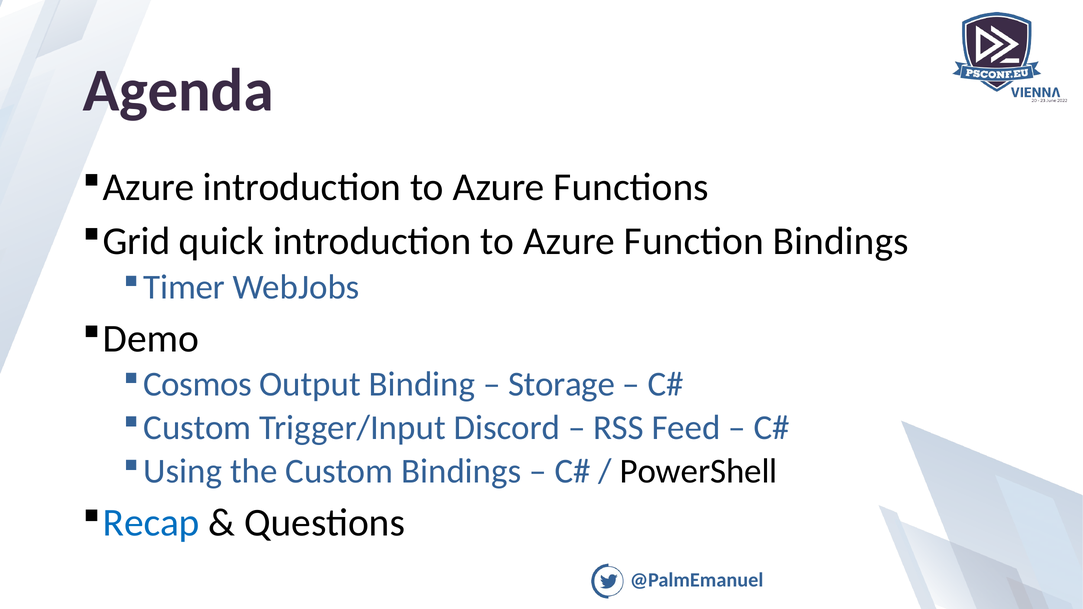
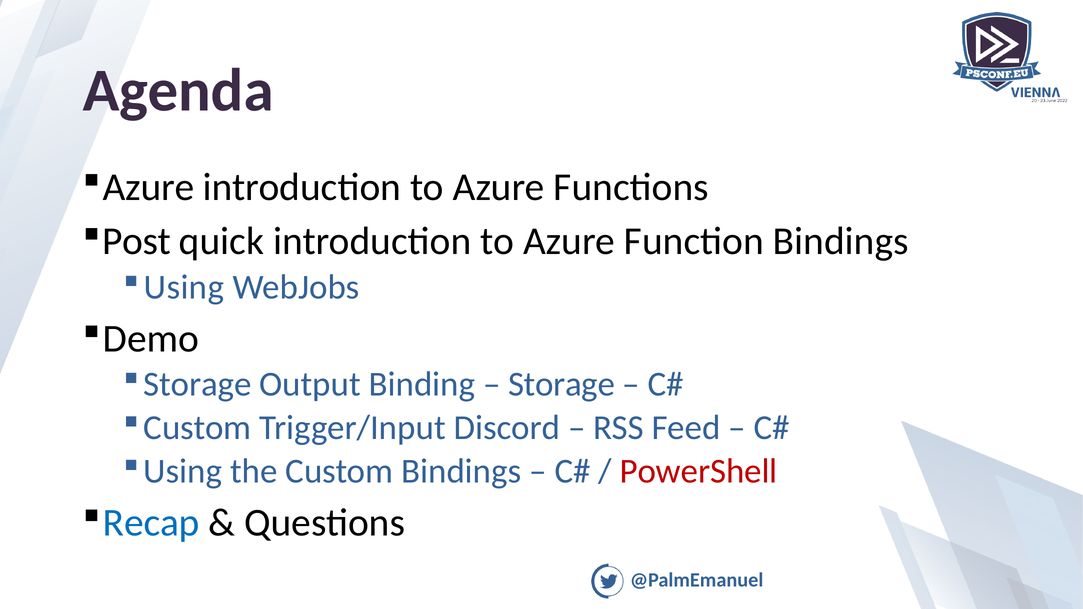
Grid: Grid -> Post (137, 241)
Timer: Timer -> Using (184, 287)
Cosmos: Cosmos -> Storage (198, 385)
PowerShell colour: black -> red (699, 471)
